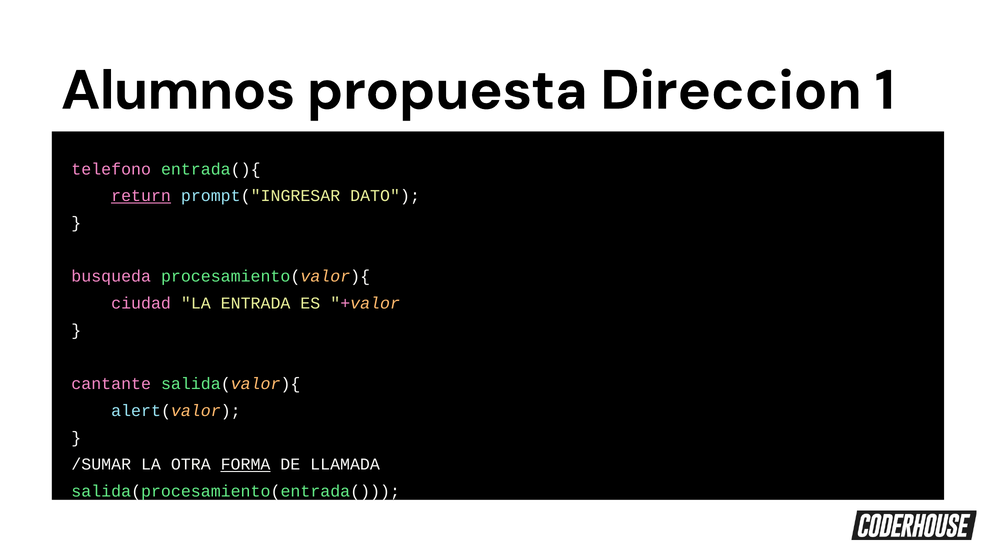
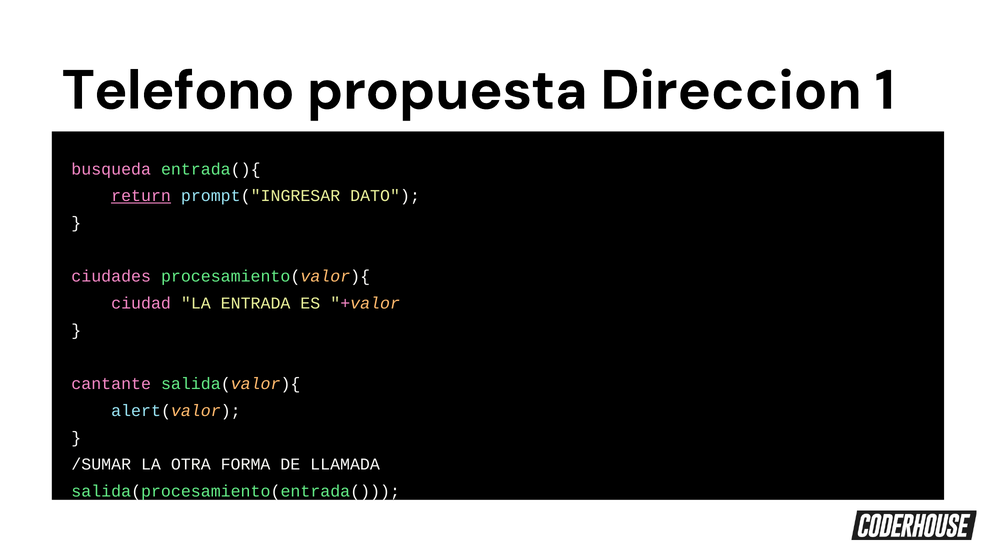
Alumnos: Alumnos -> Telefono (178, 90)
telefono: telefono -> busqueda (111, 169)
busqueda: busqueda -> ciudades (111, 277)
FORMA underline: present -> none (246, 465)
